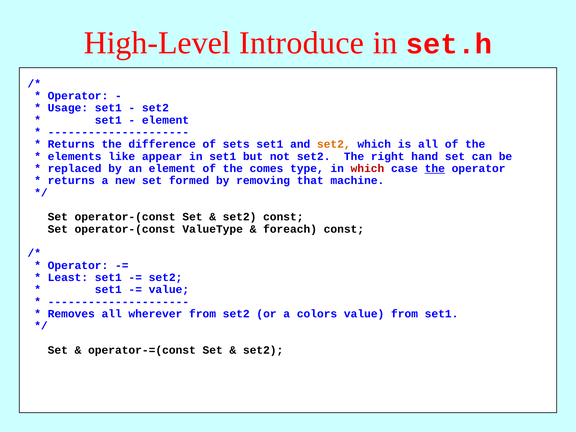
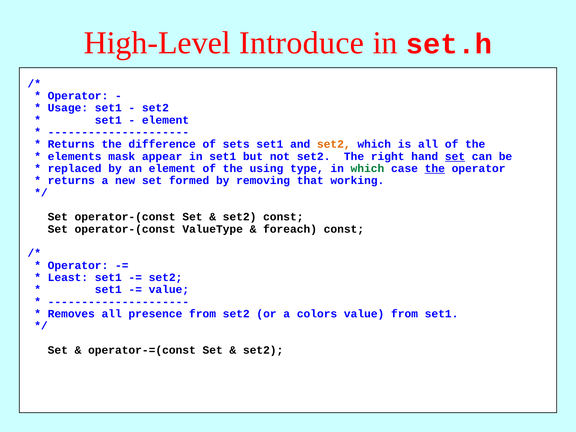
like: like -> mask (122, 156)
set underline: none -> present (455, 156)
comes: comes -> using (266, 168)
which colour: red -> green (367, 168)
machine: machine -> working (357, 181)
wherever: wherever -> presence (155, 314)
